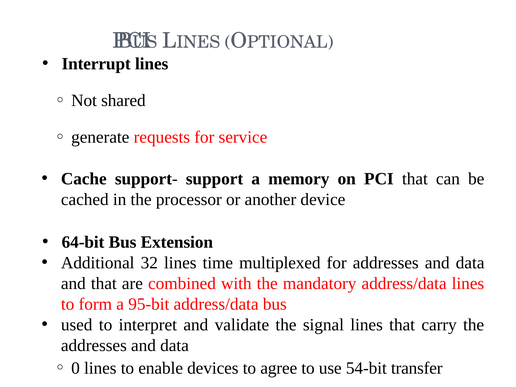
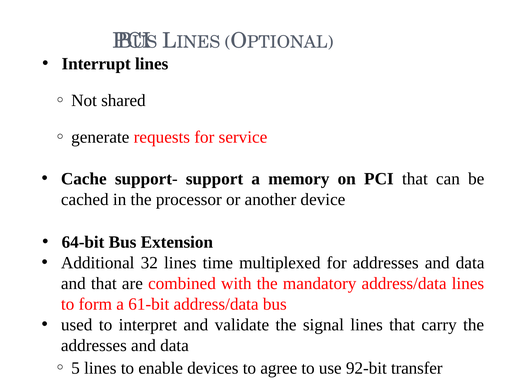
95-bit: 95-bit -> 61-bit (149, 304)
0: 0 -> 5 (76, 368)
54-bit: 54-bit -> 92-bit (366, 368)
